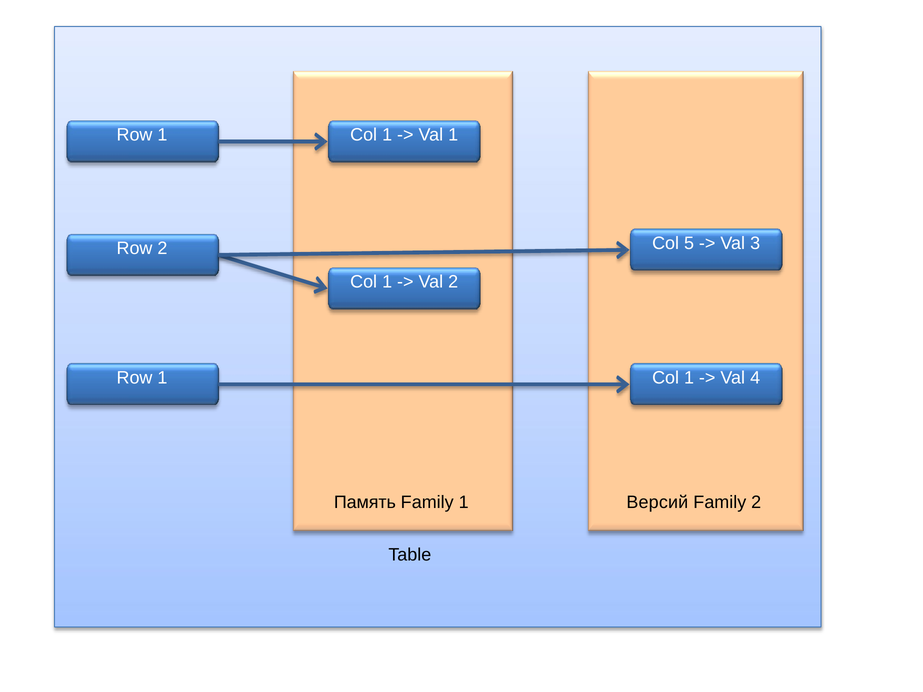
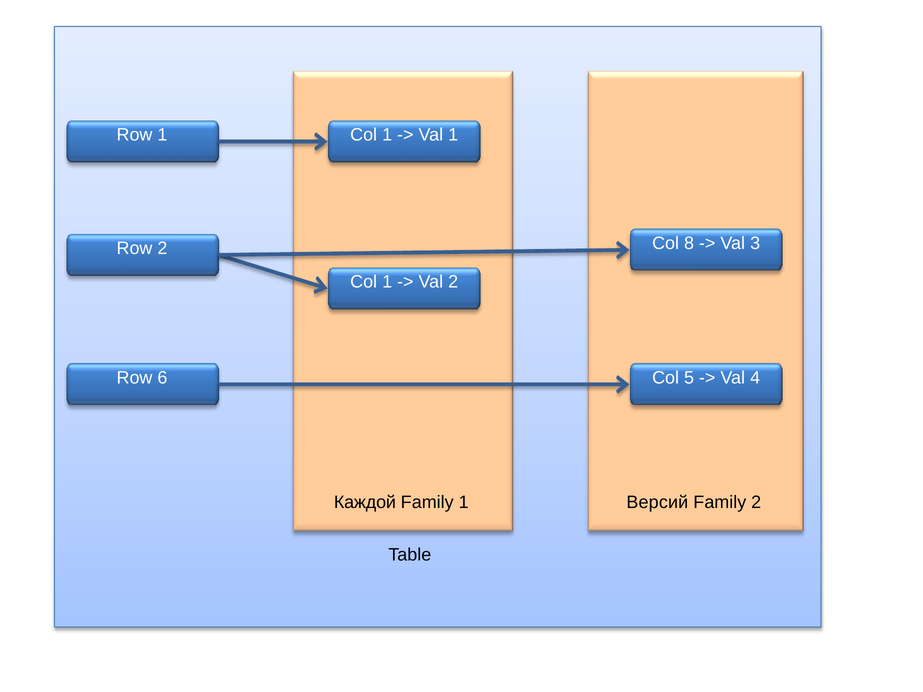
5: 5 -> 8 (689, 244)
1: 1 -> 6 (162, 378)
1: 1 -> 5 (689, 378)
Память: Память -> Каждой (365, 503)
